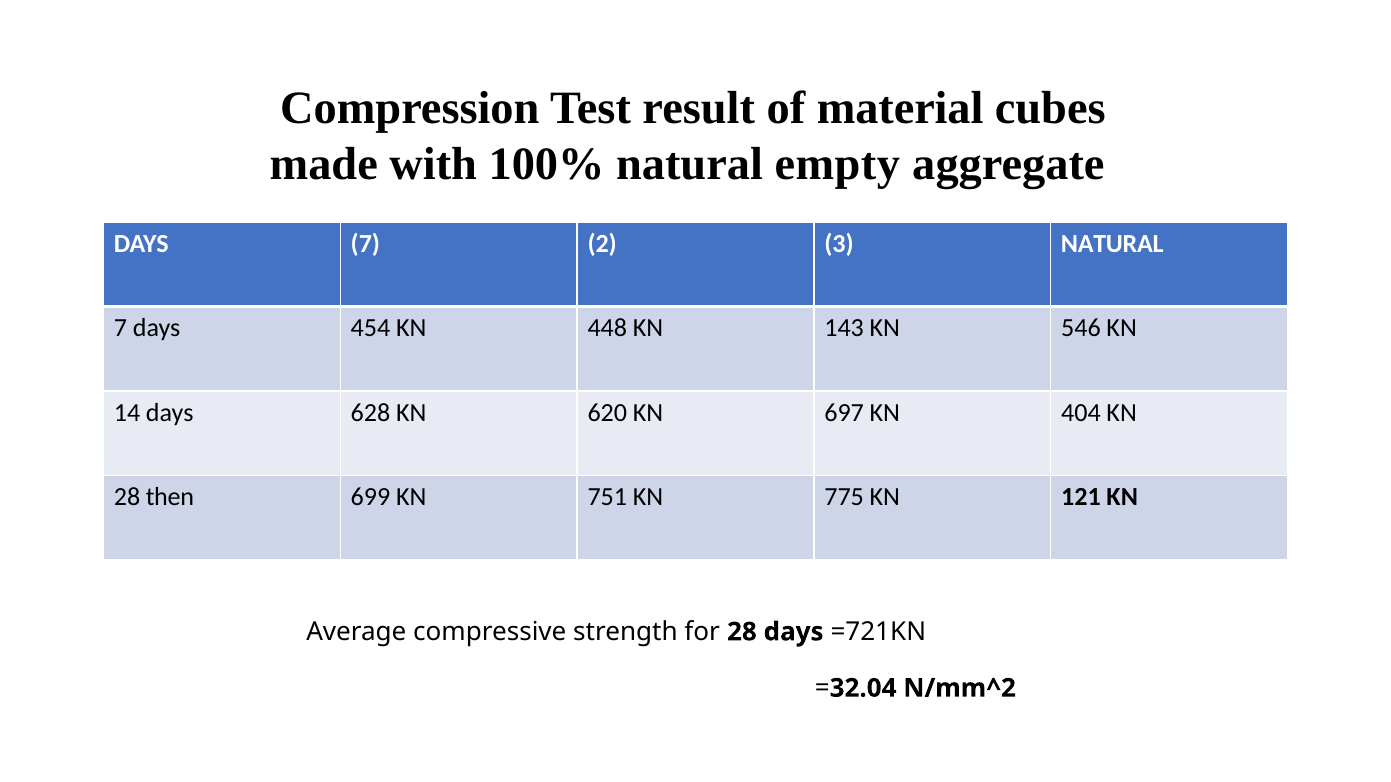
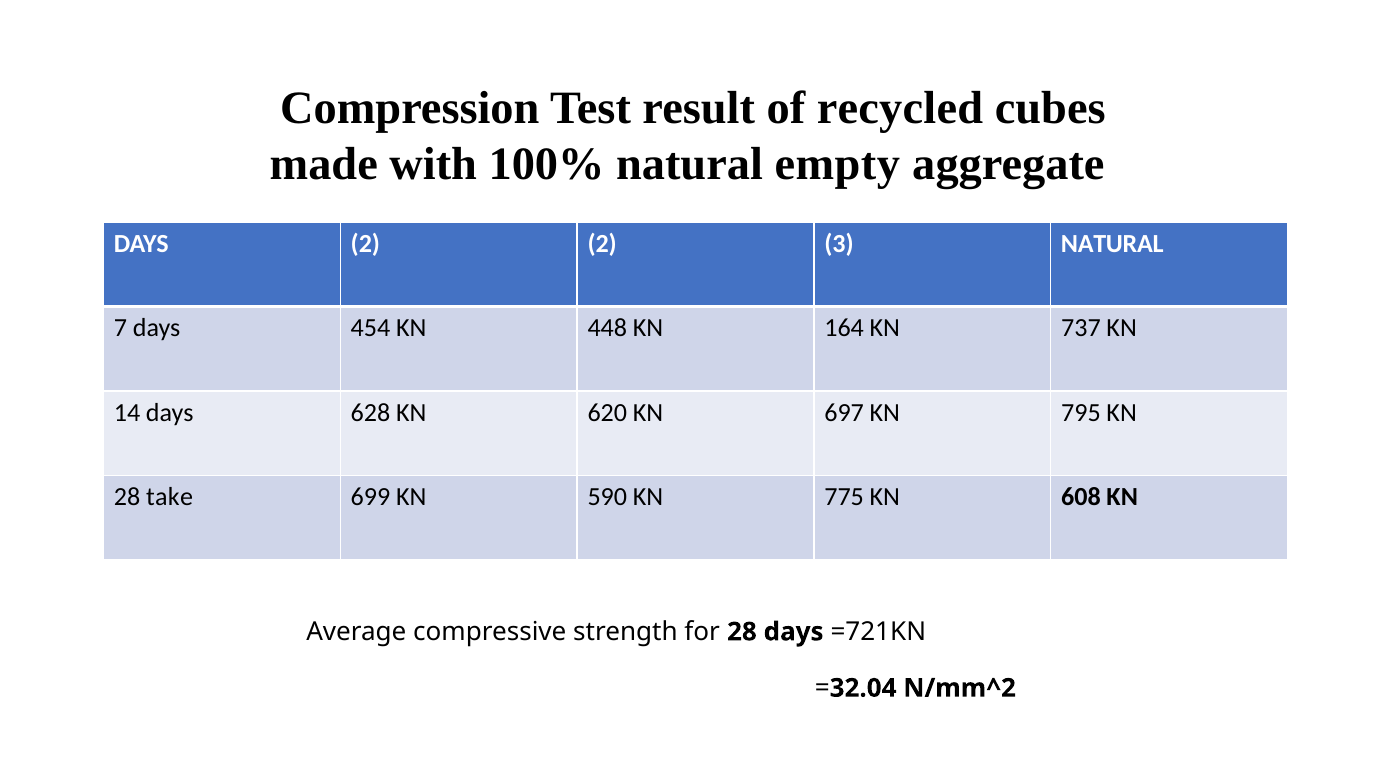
material: material -> recycled (900, 108)
DAYS 7: 7 -> 2 (365, 244)
143: 143 -> 164 (844, 328)
546: 546 -> 737 (1081, 328)
404: 404 -> 795 (1081, 413)
then: then -> take (170, 497)
751: 751 -> 590 (607, 497)
121: 121 -> 608 (1081, 497)
